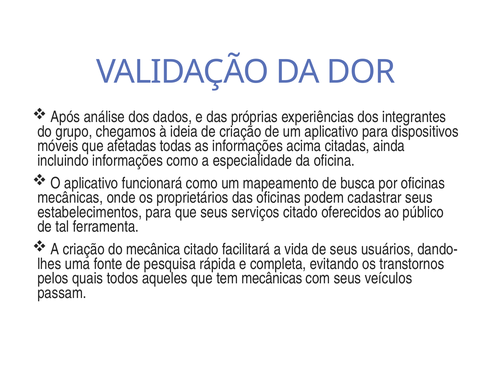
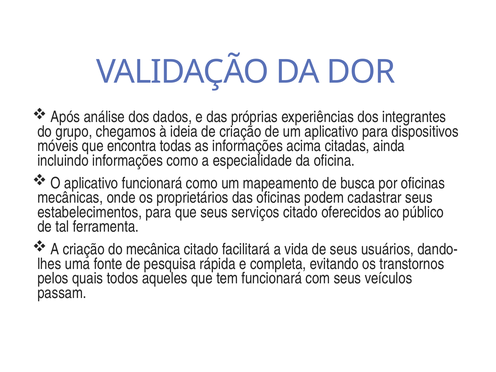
afetadas: afetadas -> encontra (132, 146)
tem mecânicas: mecânicas -> funcionará (272, 278)
